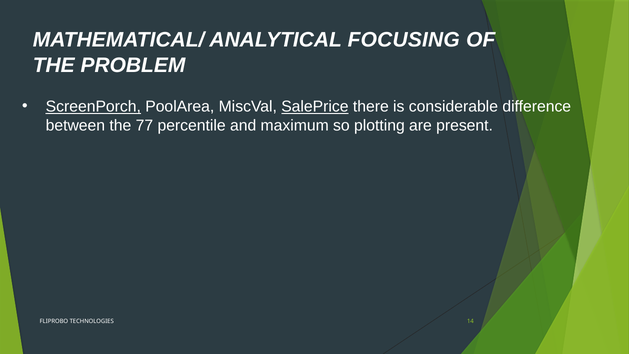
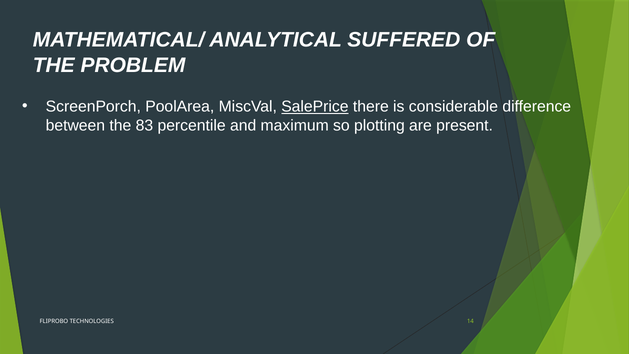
FOCUSING: FOCUSING -> SUFFERED (404, 40)
ScreenPorch underline: present -> none (93, 106)
77: 77 -> 83 (144, 125)
